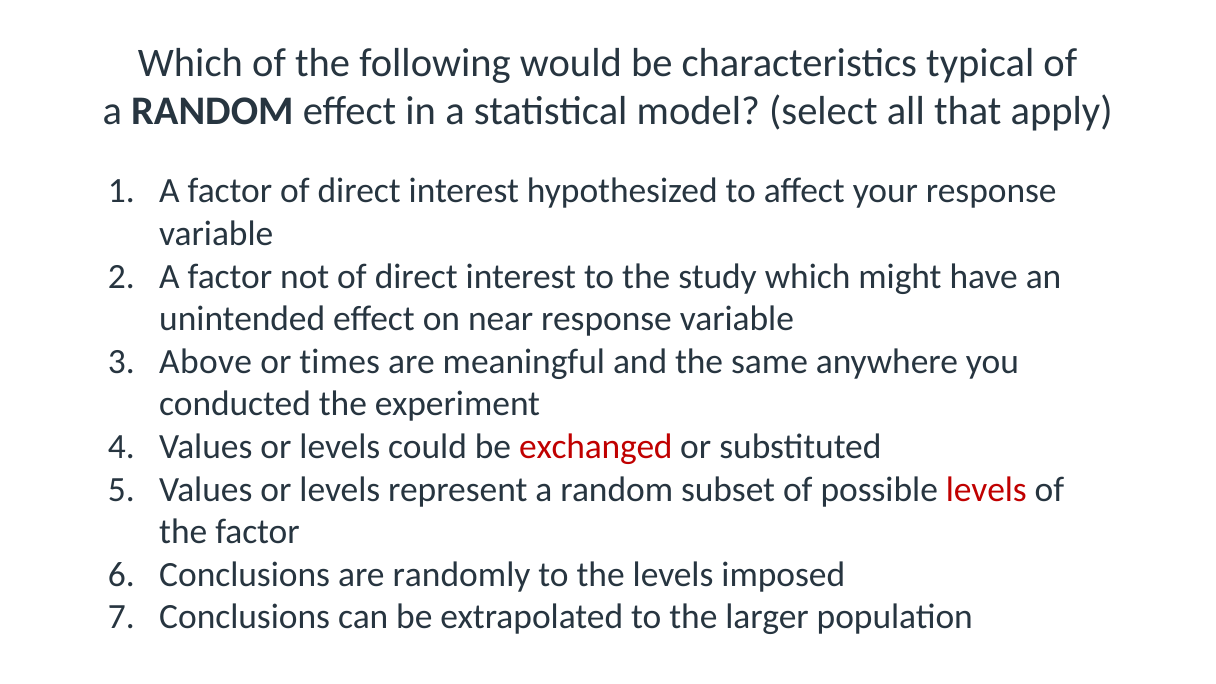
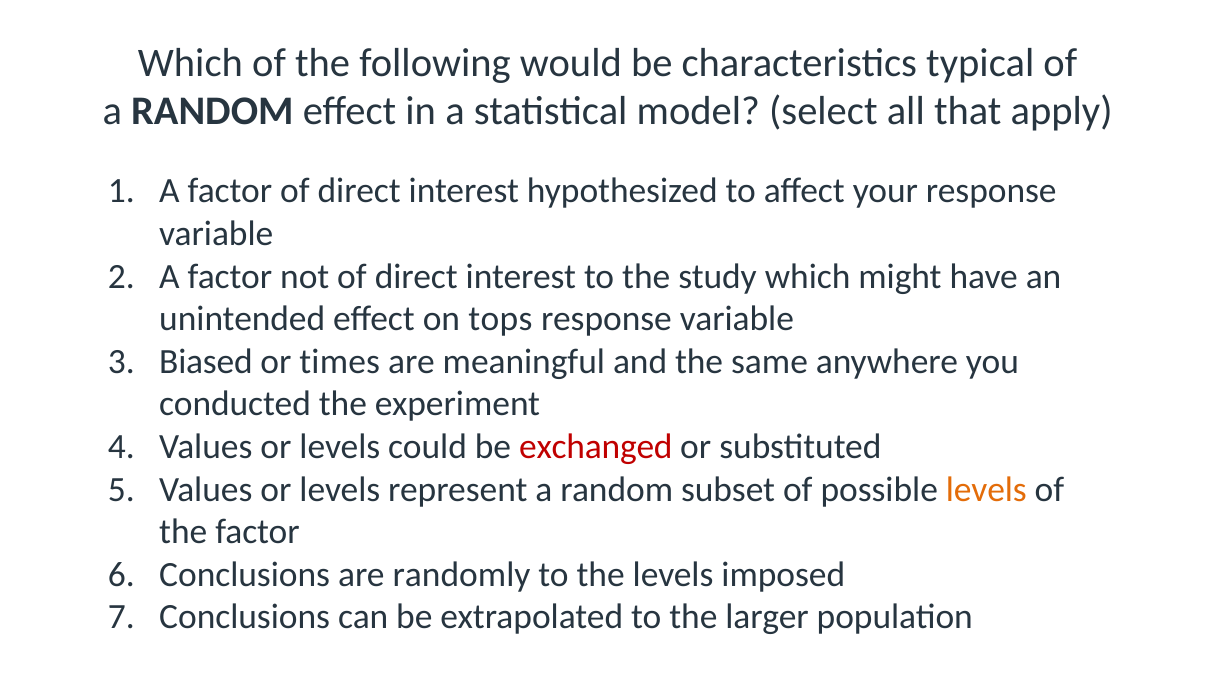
near: near -> tops (500, 319)
Above: Above -> Biased (206, 362)
levels colour: red -> orange (986, 489)
